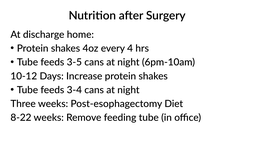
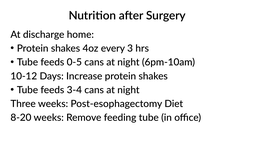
4: 4 -> 3 (130, 49)
3-5: 3-5 -> 0-5 (74, 62)
8-22: 8-22 -> 8-20 (21, 118)
